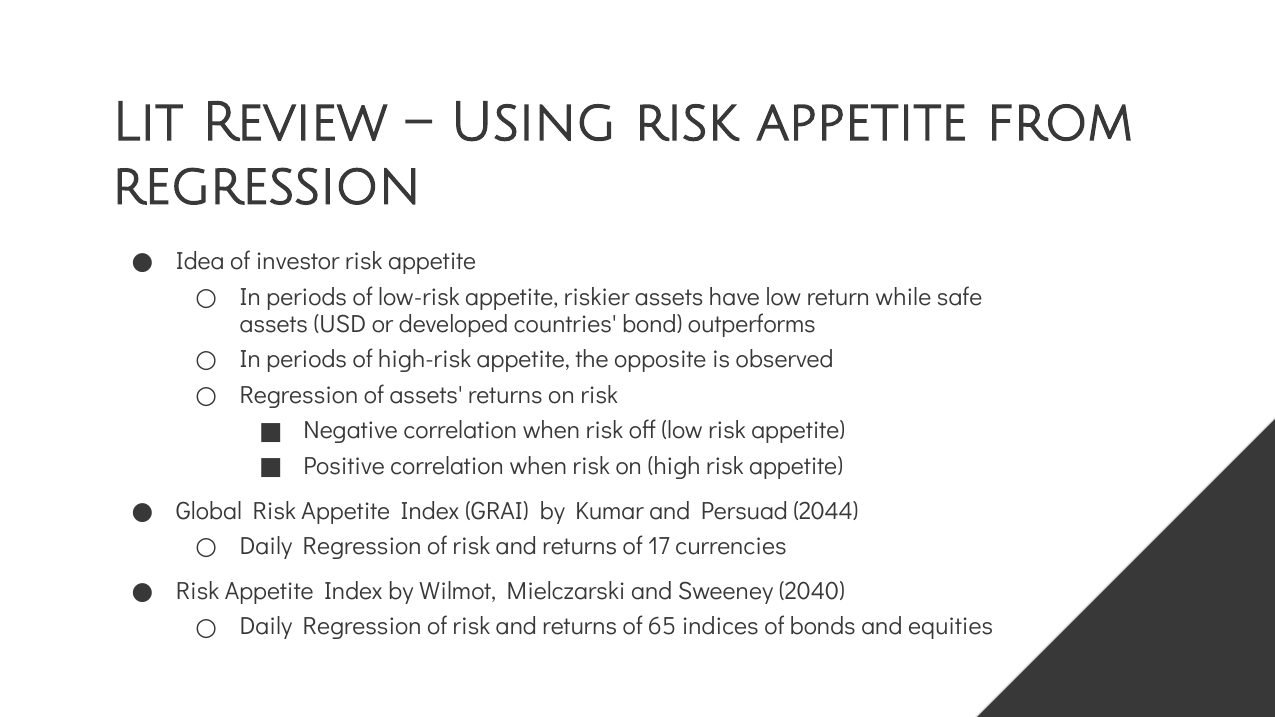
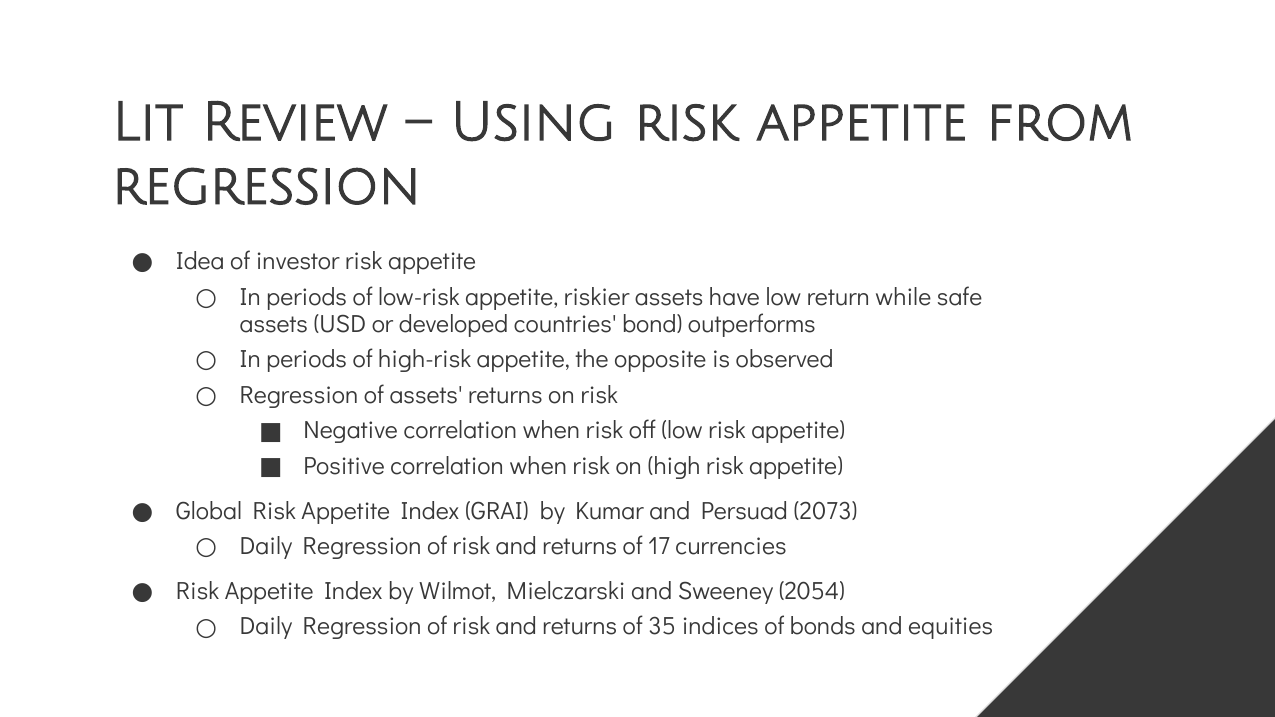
2044: 2044 -> 2073 (826, 511)
2040: 2040 -> 2054 (812, 591)
65: 65 -> 35 (662, 627)
